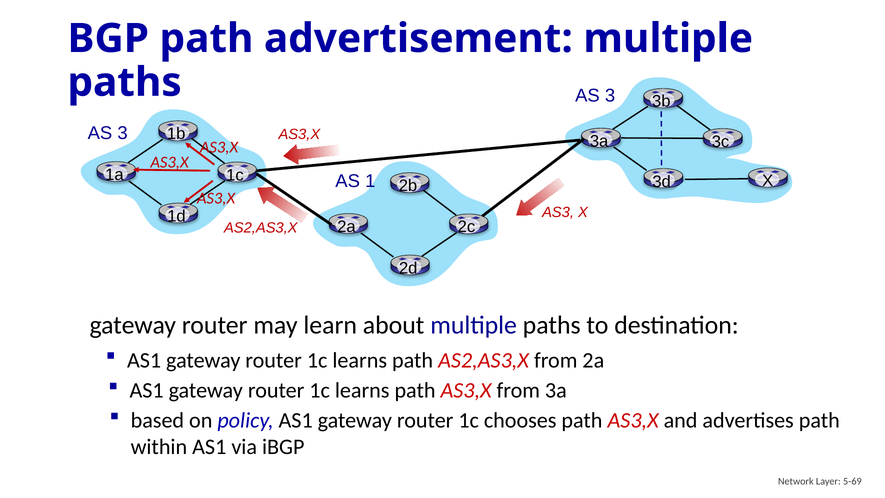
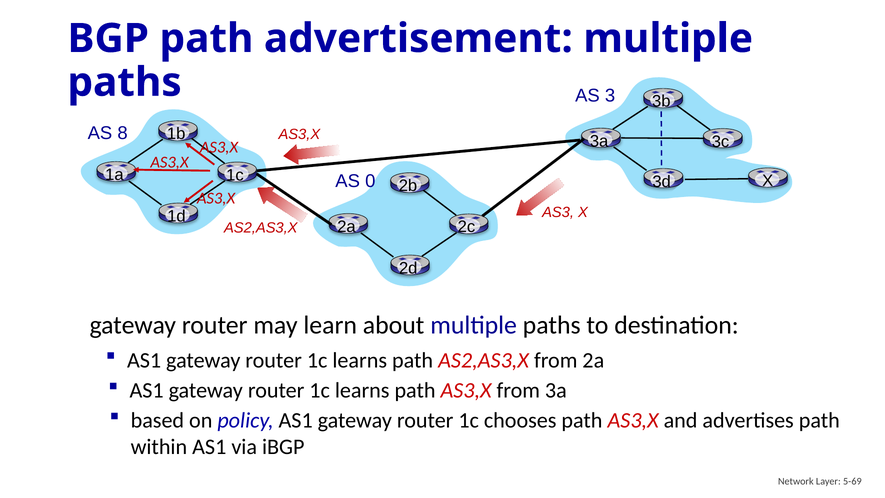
3: 3 -> 8 (123, 133)
1: 1 -> 0 (370, 181)
